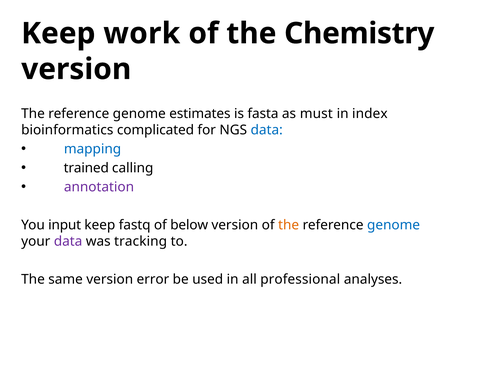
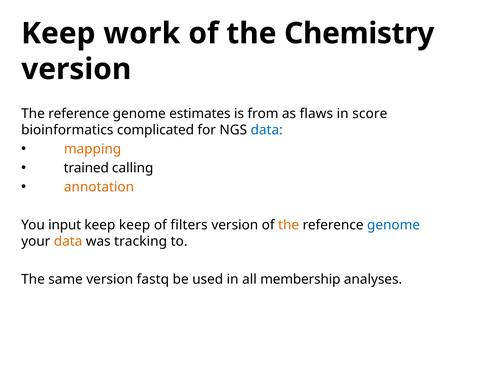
fasta: fasta -> from (263, 114)
must: must -> flaws (316, 114)
index: index -> score (370, 114)
mapping colour: blue -> orange (93, 149)
annotation colour: purple -> orange (99, 187)
keep fastq: fastq -> keep (135, 225)
below: below -> filters (189, 225)
data colour: purple -> orange (68, 241)
error: error -> fastq (153, 279)
professional: professional -> membership (300, 279)
